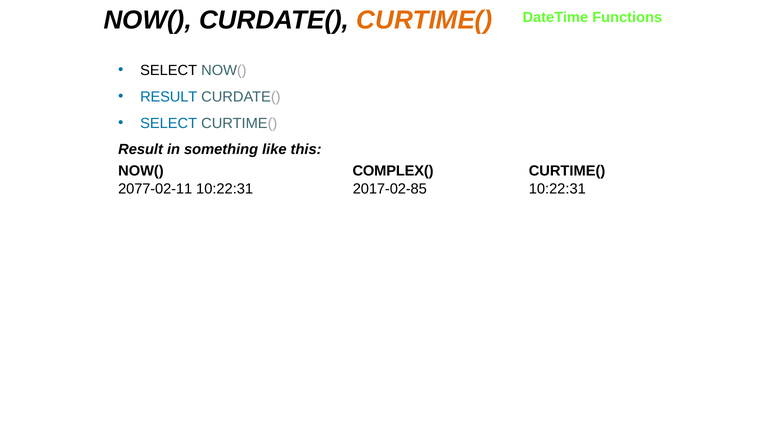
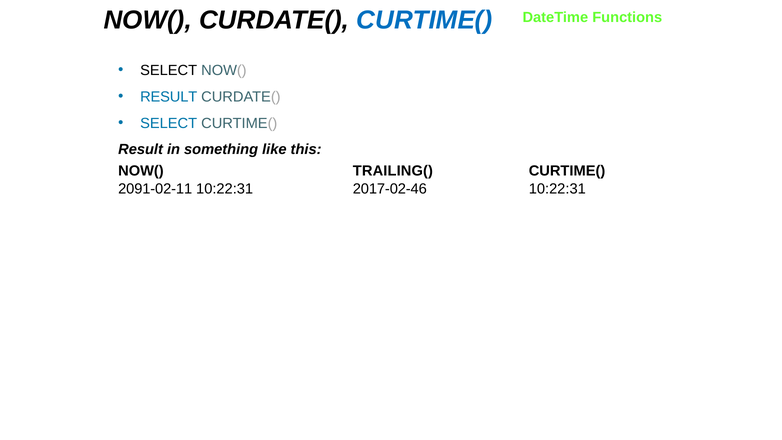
CURTIME( colour: orange -> blue (424, 20)
COMPLEX(: COMPLEX( -> TRAILING( (393, 171)
2077-02-11: 2077-02-11 -> 2091-02-11 (155, 189)
2017-02-85: 2017-02-85 -> 2017-02-46 (390, 189)
